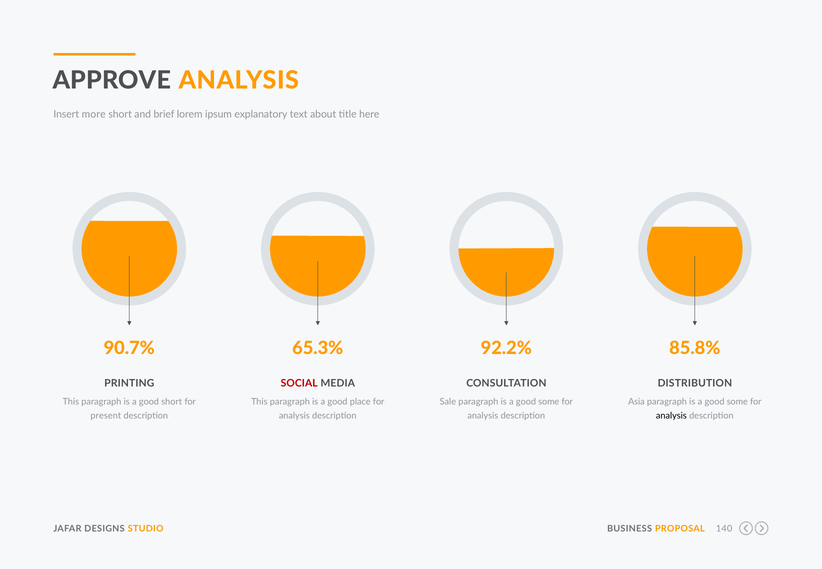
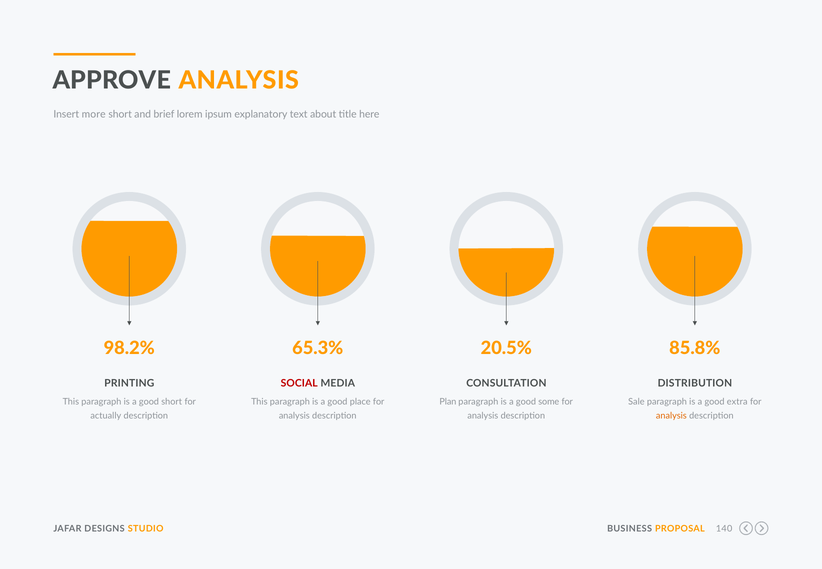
90.7%: 90.7% -> 98.2% (129, 349)
92.2%: 92.2% -> 20.5% (506, 349)
Sale: Sale -> Plan (448, 402)
Asia: Asia -> Sale (636, 402)
some: some -> extra (737, 402)
present: present -> actually (106, 416)
analysis colour: black -> orange (671, 416)
